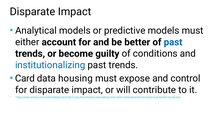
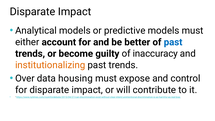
conditions: conditions -> inaccuracy (155, 54)
institutionalizing colour: blue -> orange (50, 65)
Card: Card -> Over (25, 78)
